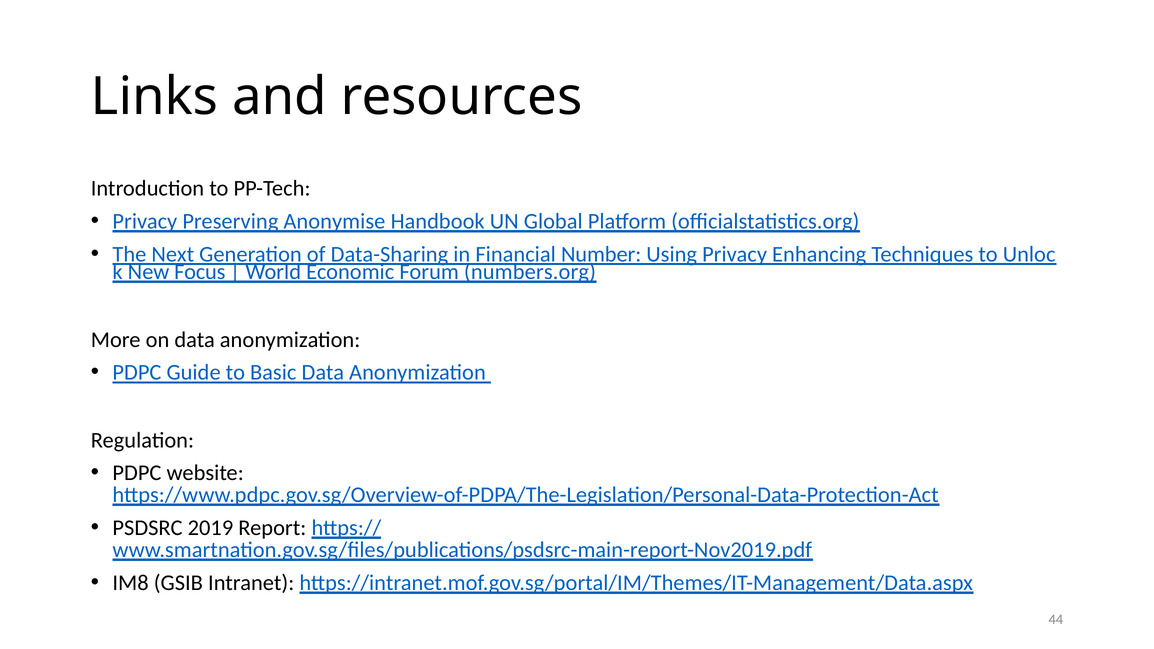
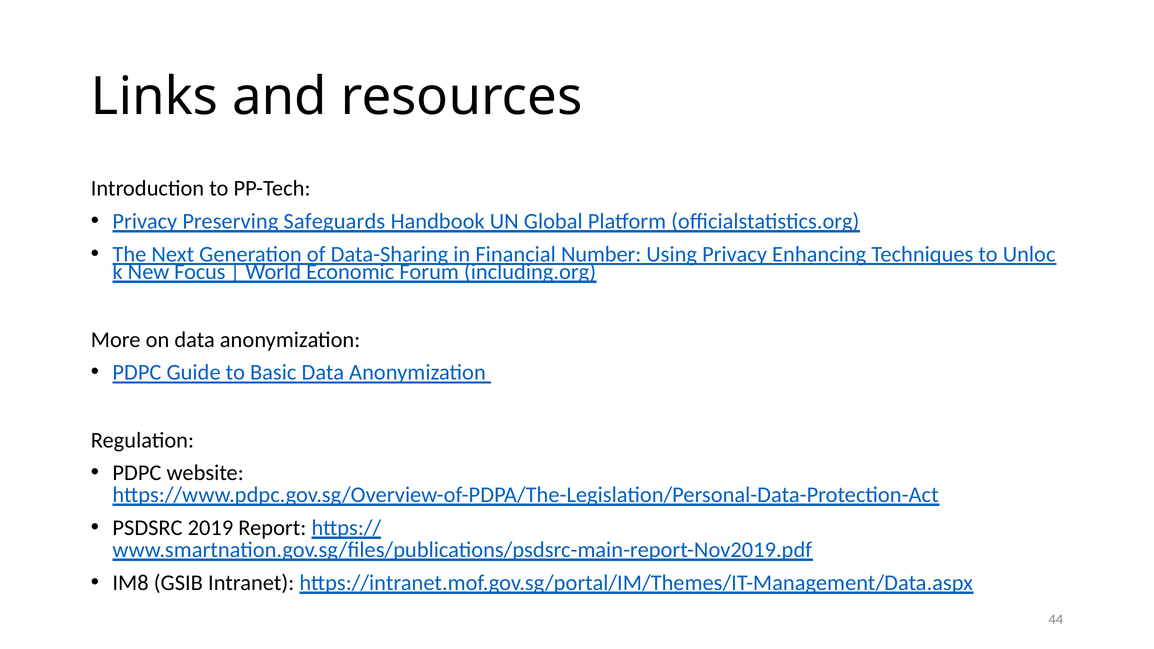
Anonymise: Anonymise -> Safeguards (334, 221)
numbers.org: numbers.org -> including.org (530, 272)
